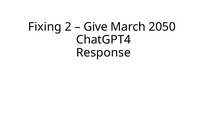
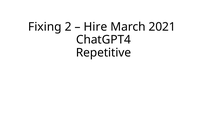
Give: Give -> Hire (95, 27)
2050: 2050 -> 2021 (162, 27)
Response: Response -> Repetitive (104, 52)
